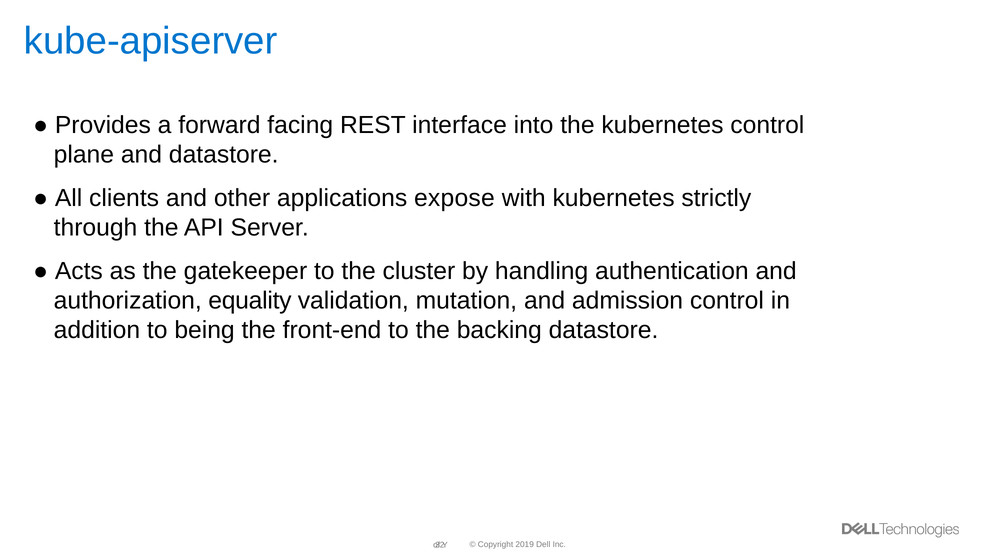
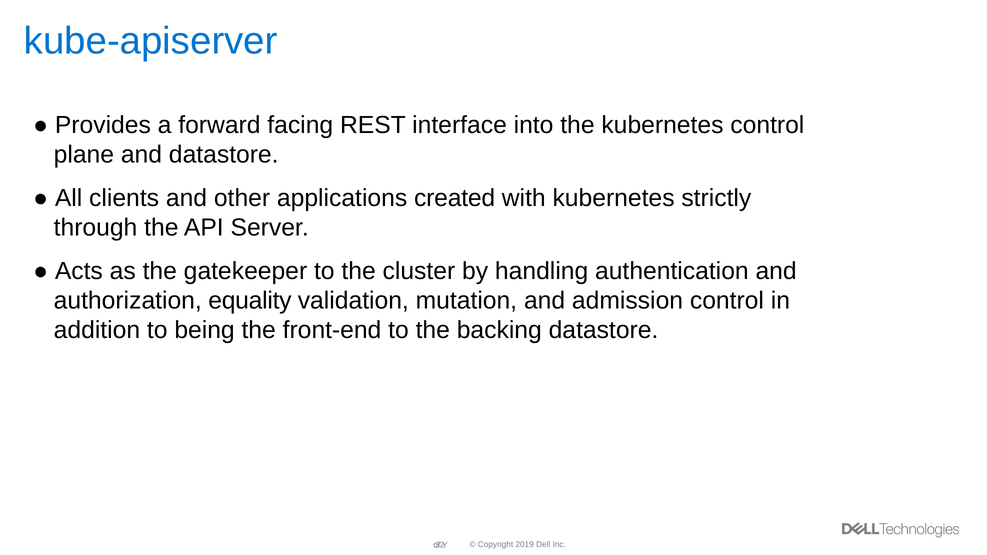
expose: expose -> created (455, 198)
